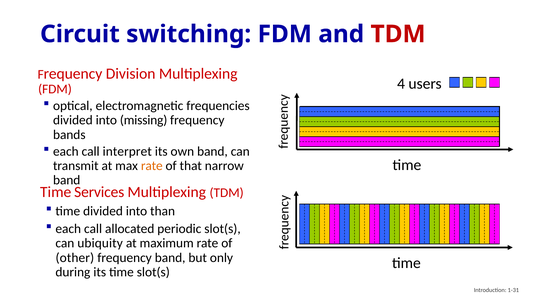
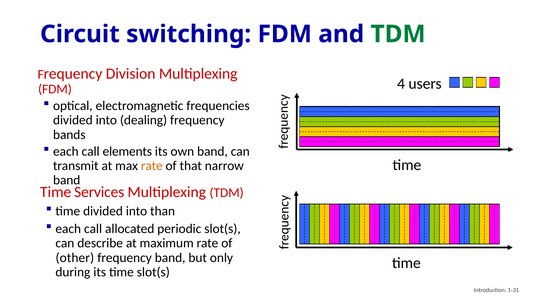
TDM colour: red -> green (398, 34)
missing: missing -> dealing (144, 120)
interpret: interpret -> elements (127, 151)
ubiquity: ubiquity -> describe (100, 243)
